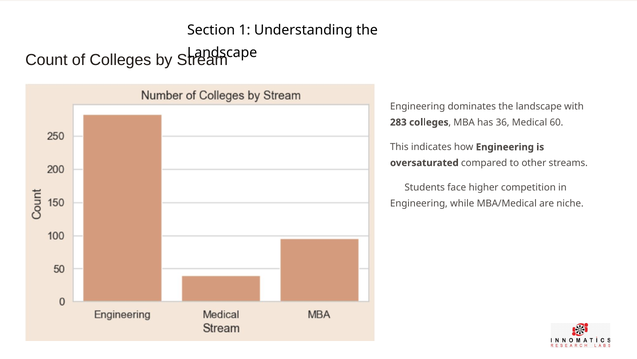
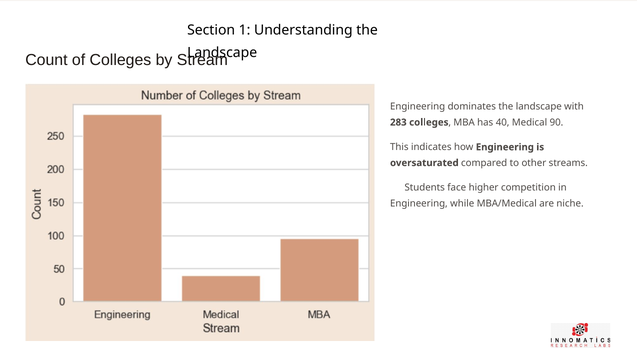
36: 36 -> 40 (503, 122)
60: 60 -> 90 (556, 122)
